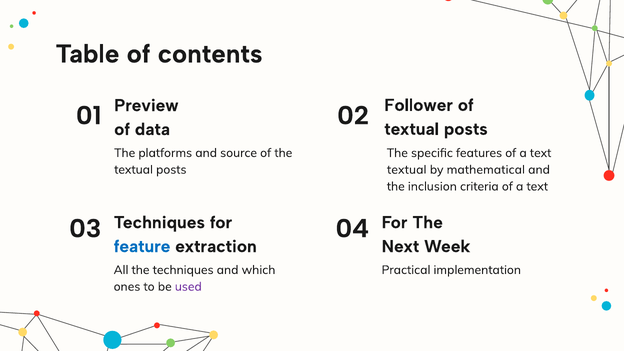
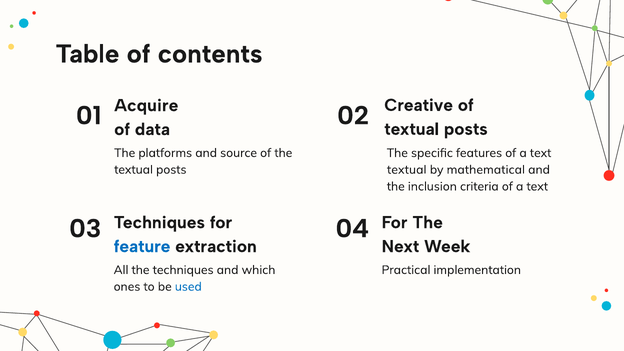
Preview: Preview -> Acquire (146, 105)
Follower: Follower -> Creative (419, 105)
used colour: purple -> blue (188, 287)
